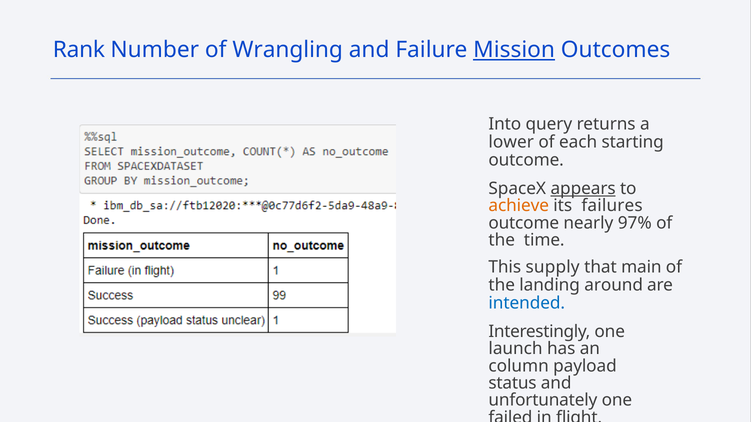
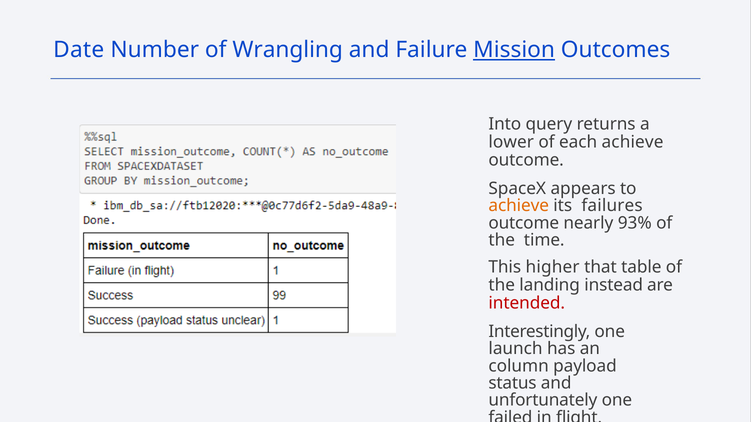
Rank: Rank -> Date (79, 50)
each starting: starting -> achieve (633, 142)
appears underline: present -> none (583, 189)
97%: 97% -> 93% (635, 223)
supply: supply -> higher (553, 267)
main: main -> table (641, 267)
around: around -> instead (614, 285)
intended colour: blue -> red (527, 303)
